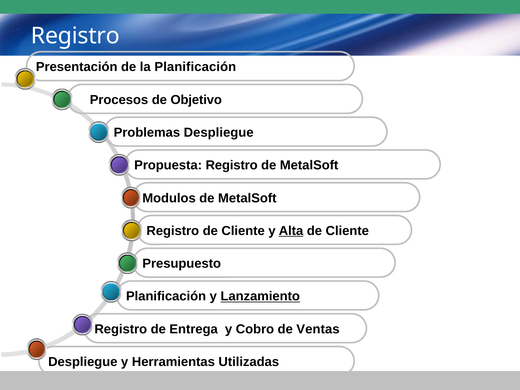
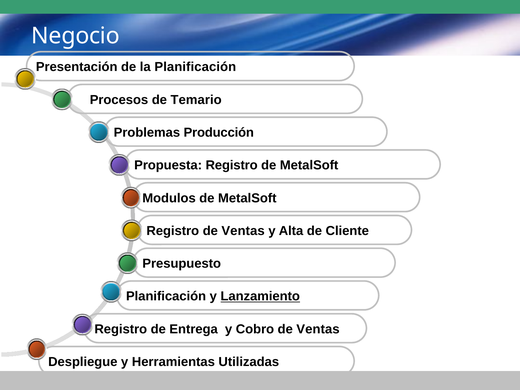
Registro: Registro -> Negocio (75, 36)
Objetivo: Objetivo -> Temario (196, 100)
Despliegue: Despliegue -> Producción (219, 133)
Cliente: Cliente -> Ventas (243, 231)
Alta underline: present -> none (291, 231)
